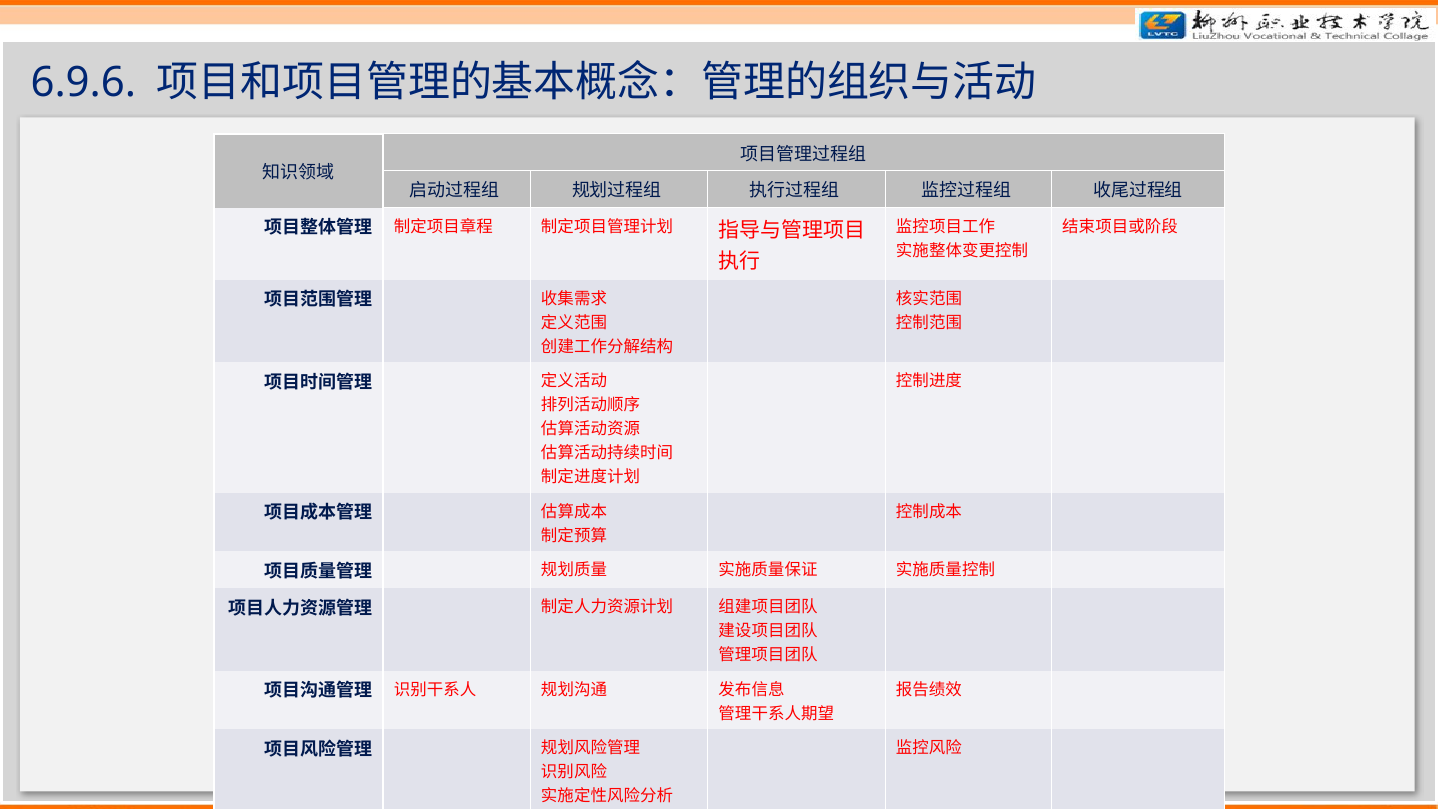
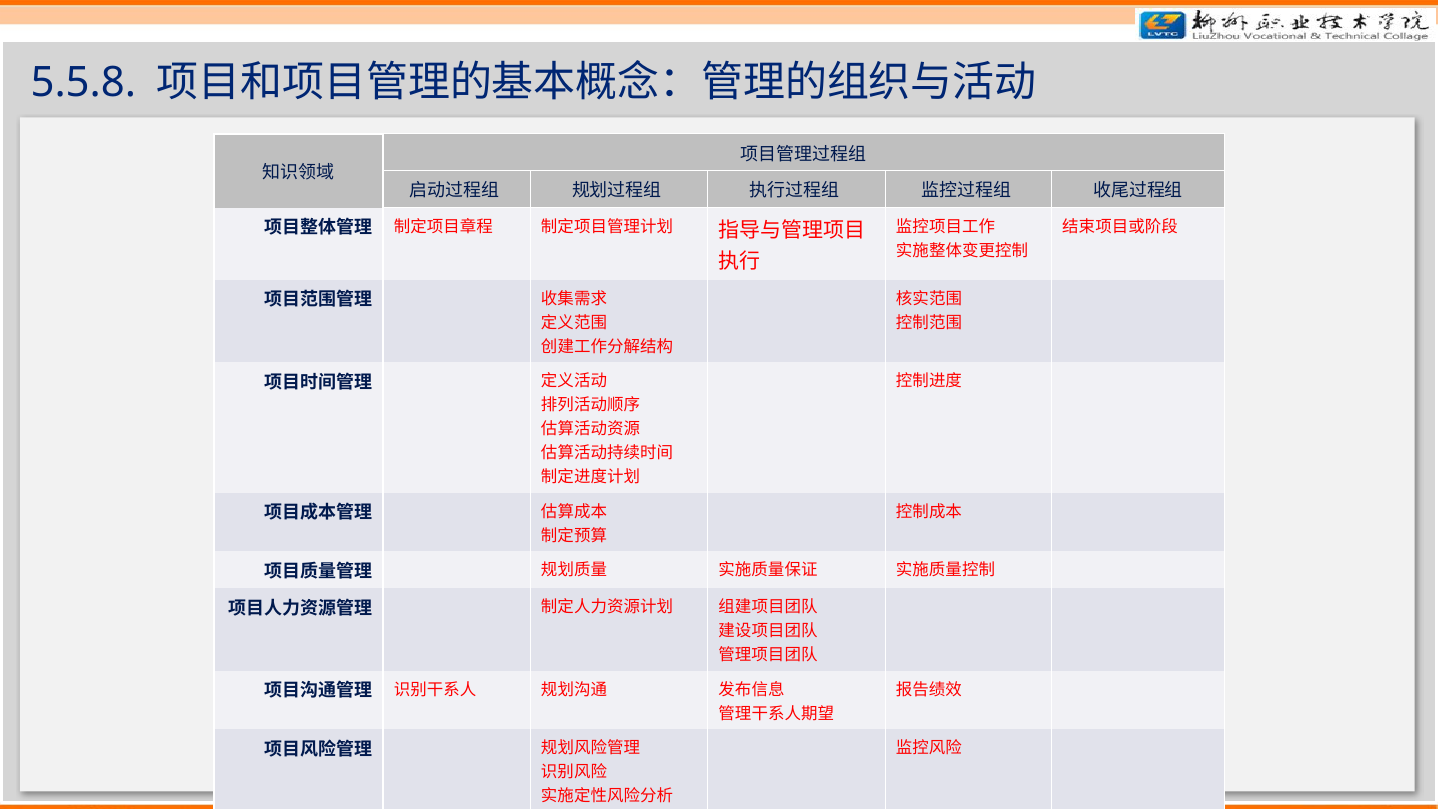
6.9.6: 6.9.6 -> 5.5.8 (83, 82)
